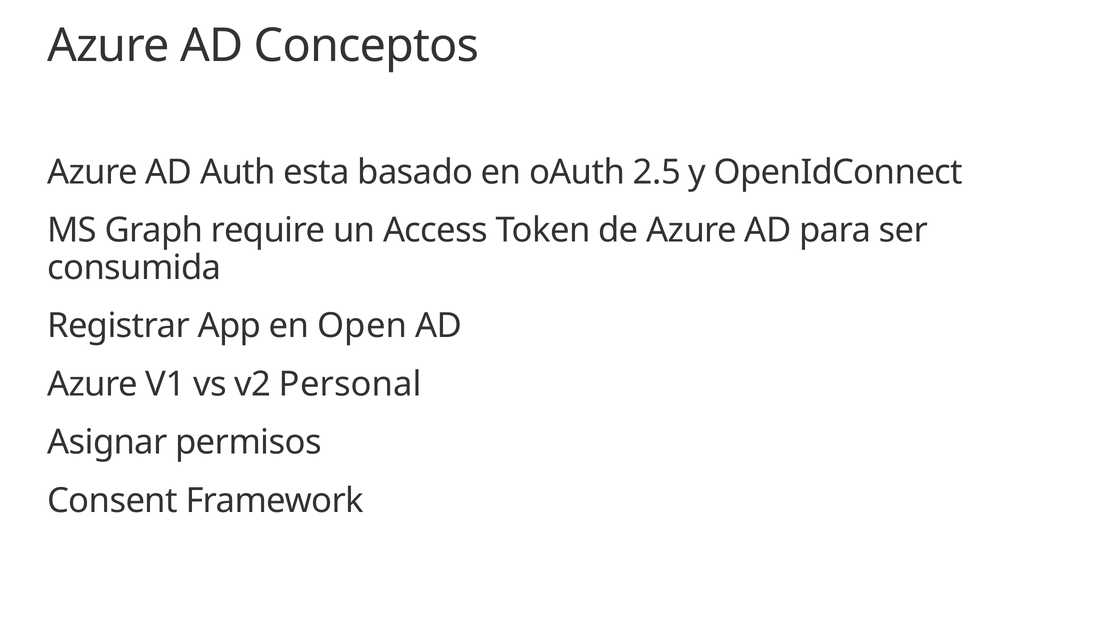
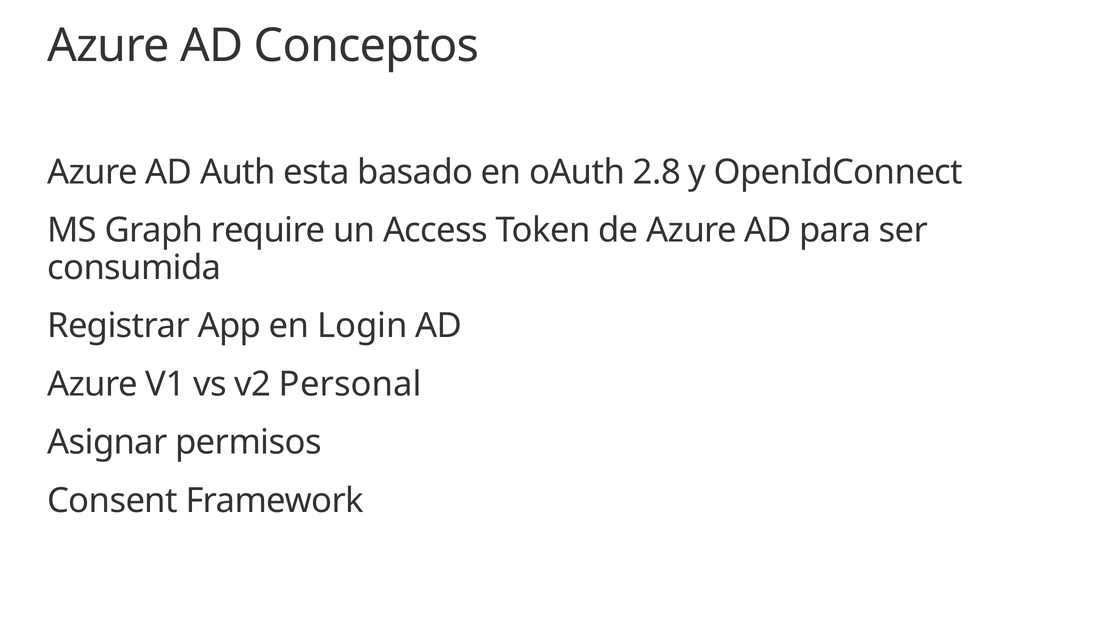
2.5: 2.5 -> 2.8 (657, 172)
Open: Open -> Login (362, 326)
